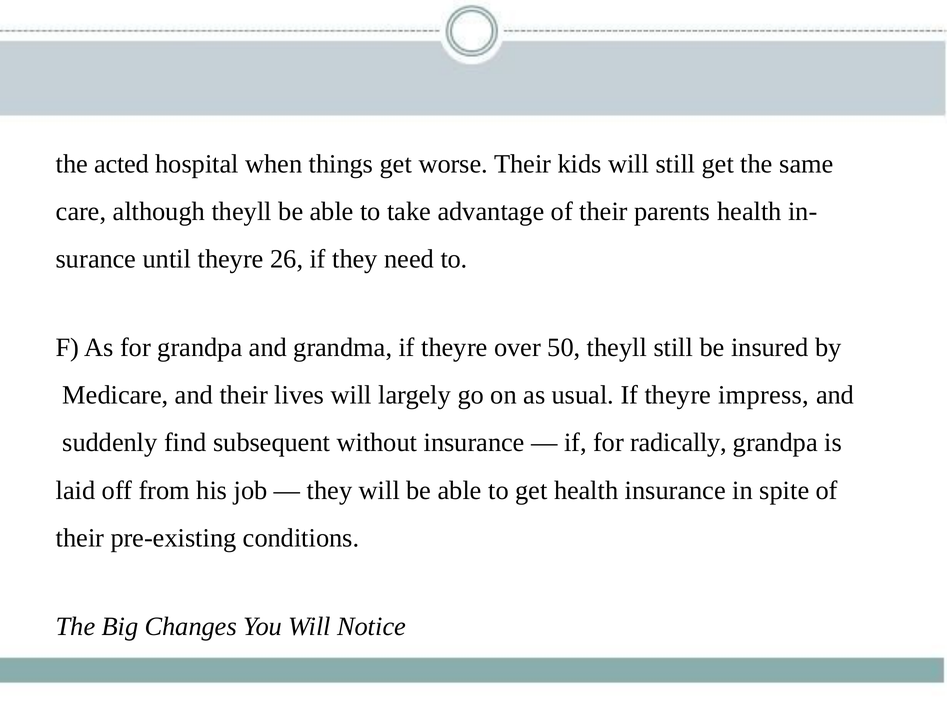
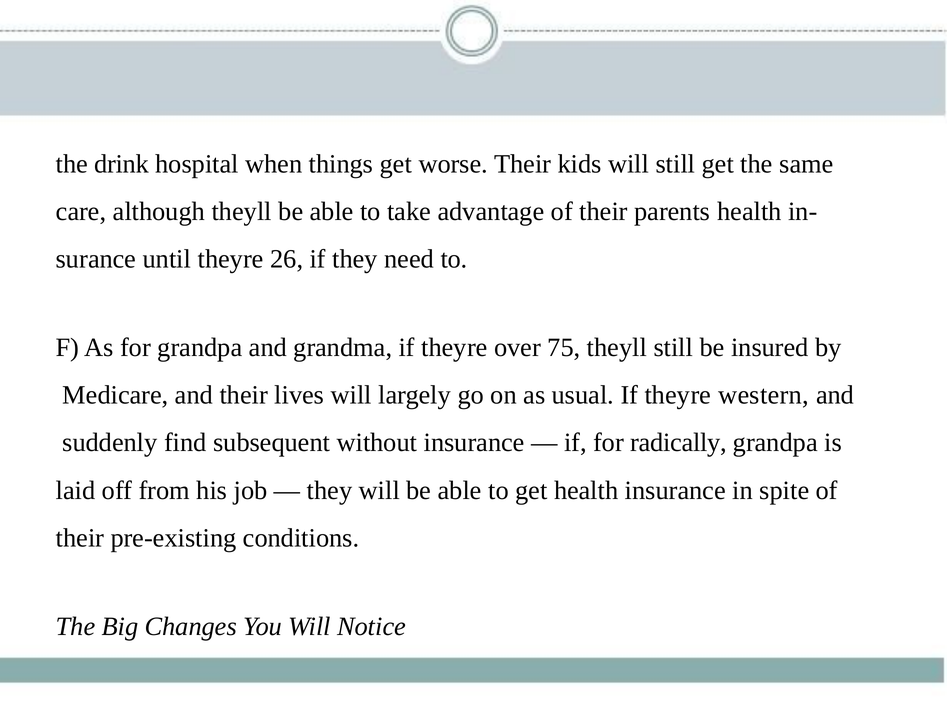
acted: acted -> drink (122, 164)
50: 50 -> 75 (564, 348)
impress: impress -> western (763, 395)
